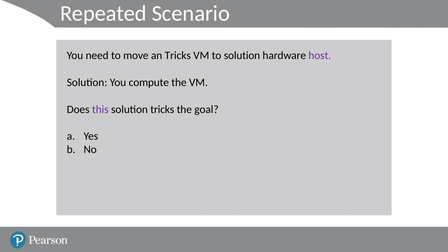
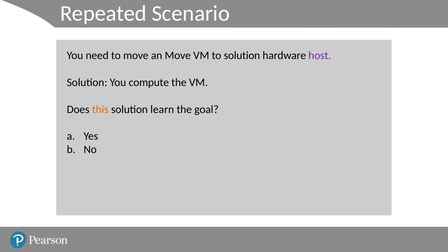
an Tricks: Tricks -> Move (178, 56)
this colour: purple -> orange (100, 109)
solution tricks: tricks -> learn (162, 109)
